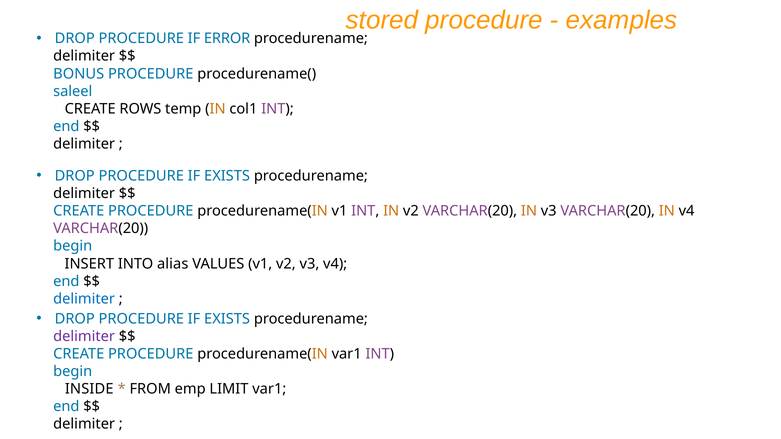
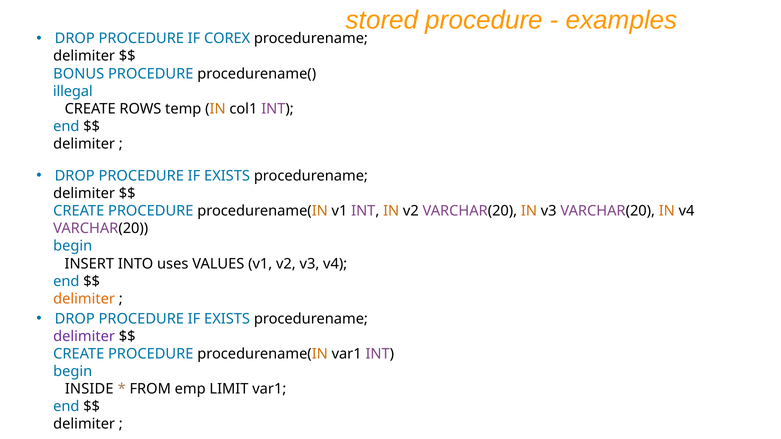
ERROR: ERROR -> COREX (227, 39)
saleel: saleel -> illegal (73, 91)
alias: alias -> uses (173, 264)
delimiter colour: blue -> orange (84, 299)
